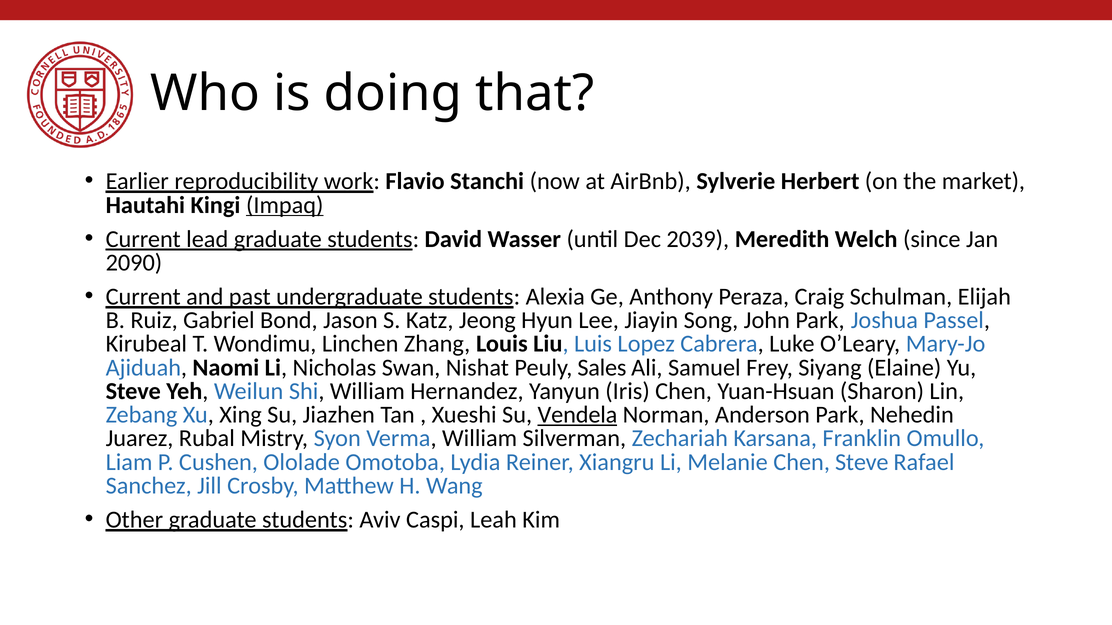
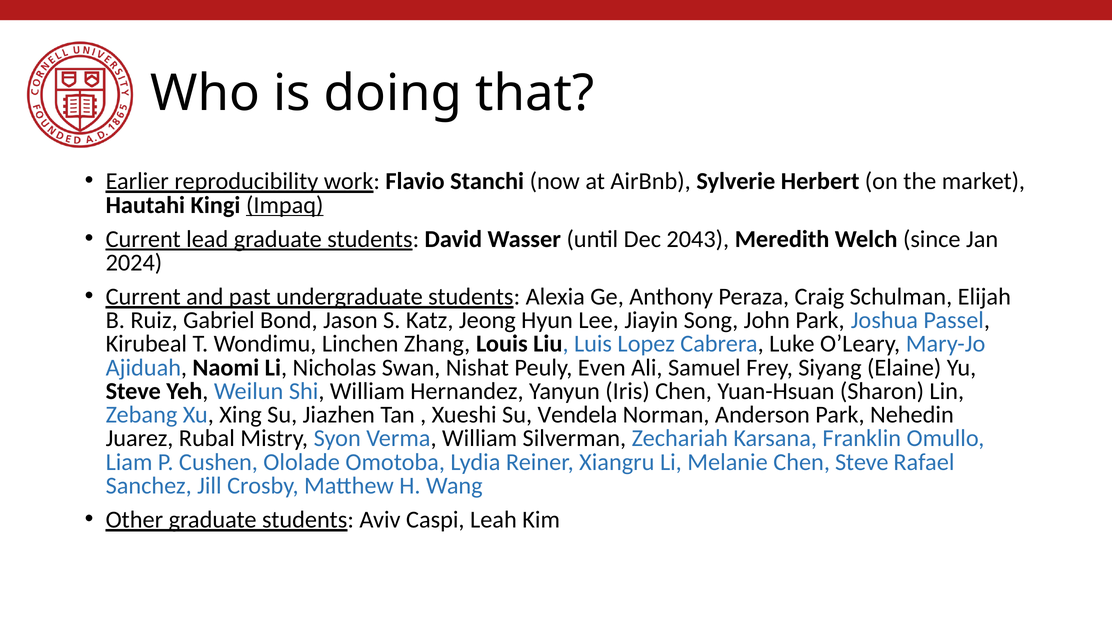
2039: 2039 -> 2043 (698, 239)
2090: 2090 -> 2024 (134, 263)
Sales: Sales -> Even (602, 368)
Vendela underline: present -> none (577, 415)
